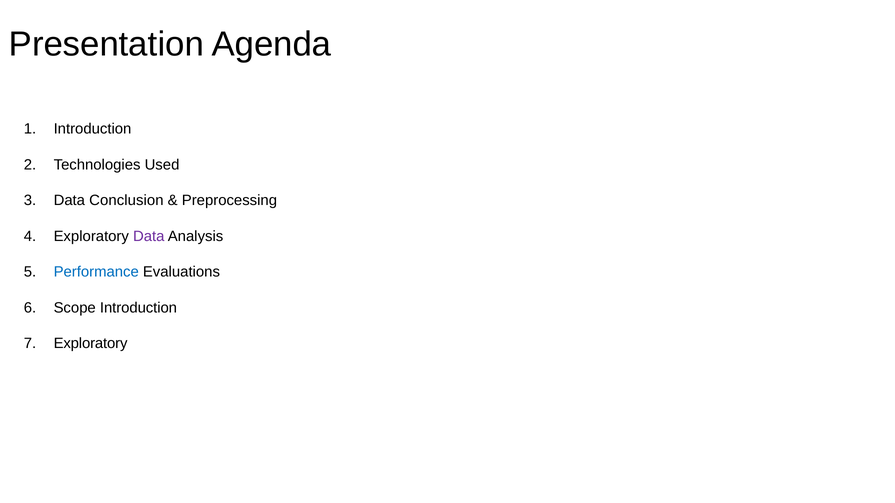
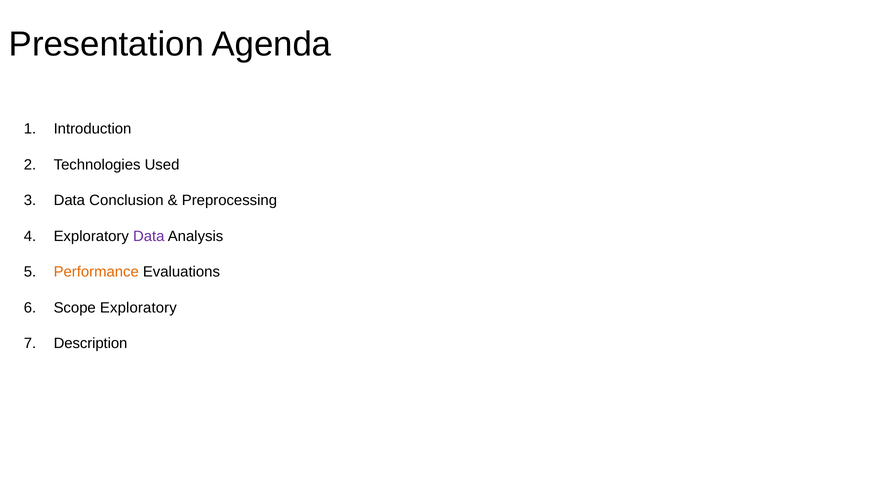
Performance colour: blue -> orange (96, 272)
Scope Introduction: Introduction -> Exploratory (138, 308)
Exploratory: Exploratory -> Description (91, 344)
